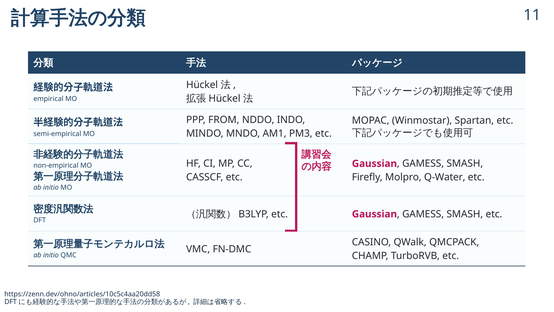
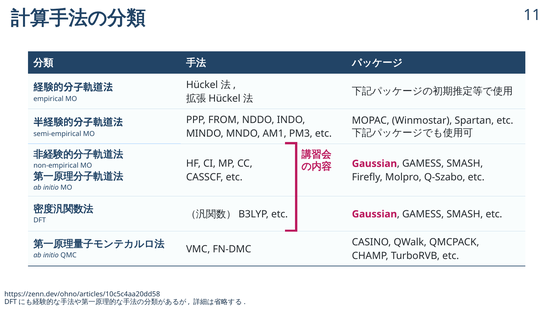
Q-Water: Q-Water -> Q-Szabo (445, 177)
